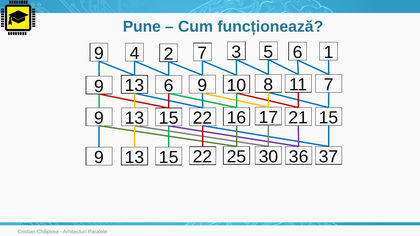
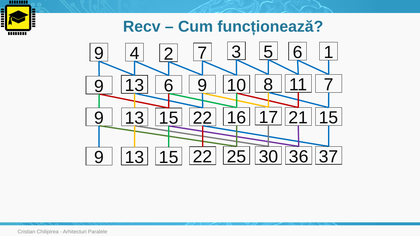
Pune: Pune -> Recv (142, 27)
